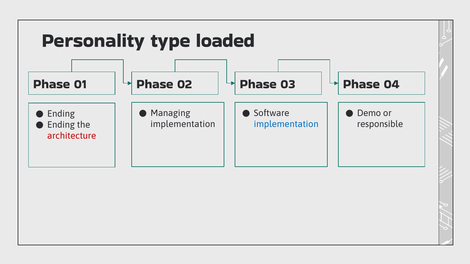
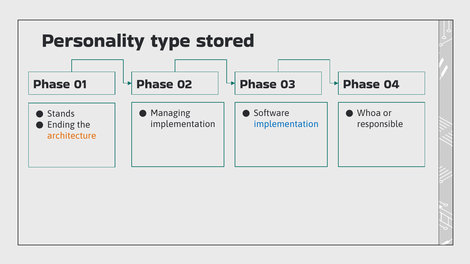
loaded: loaded -> stored (225, 41)
Demo: Demo -> Whoa (369, 113)
Ending: Ending -> Stands (61, 114)
architecture colour: red -> orange (72, 136)
